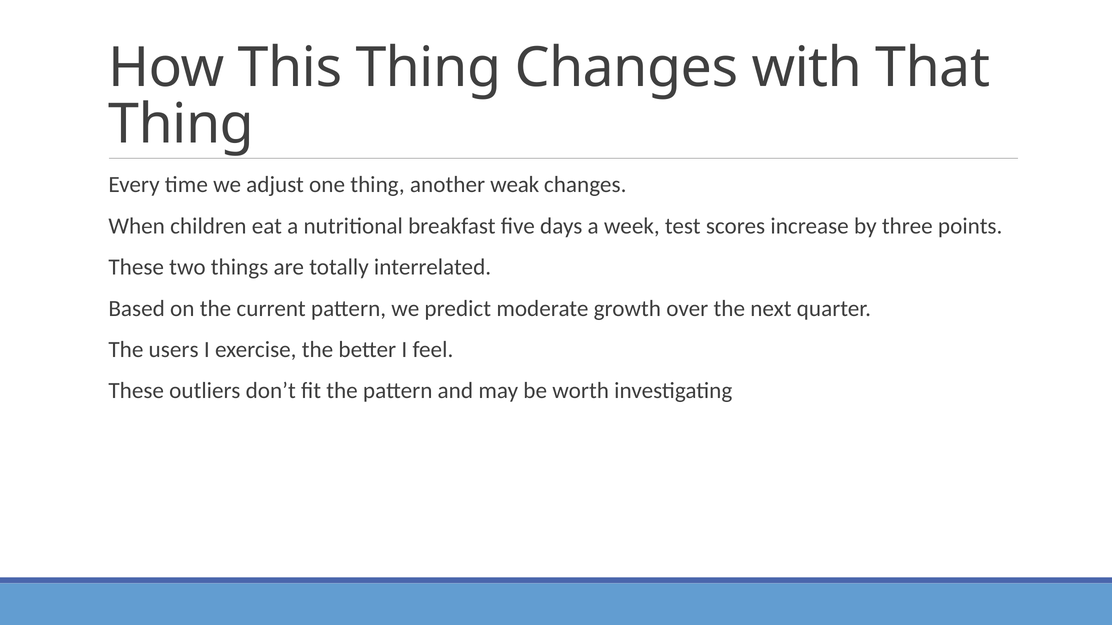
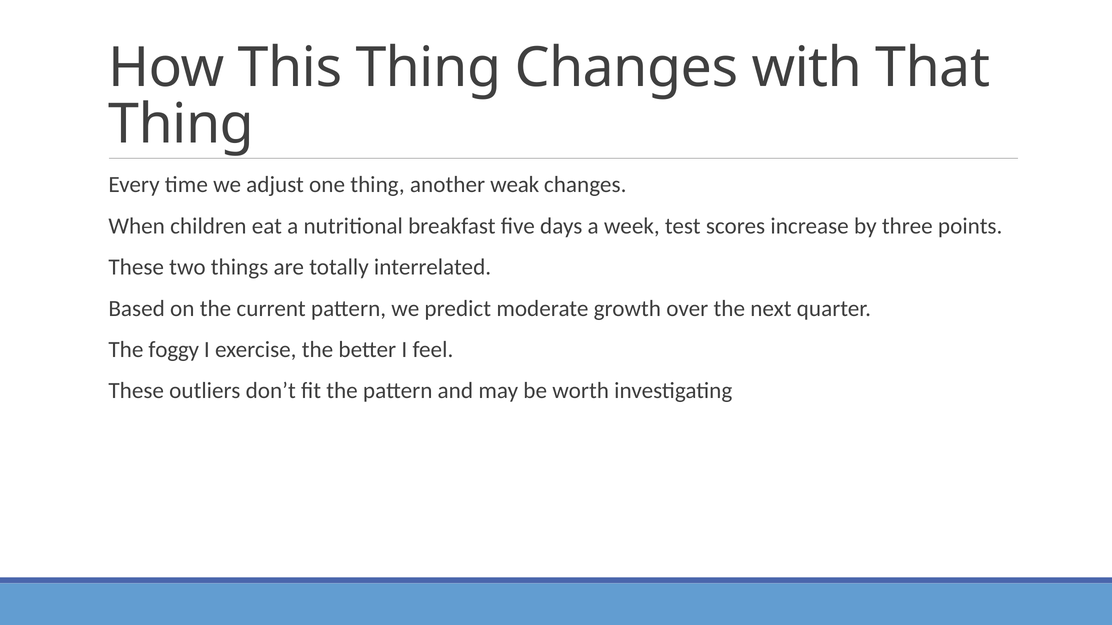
users: users -> foggy (174, 350)
